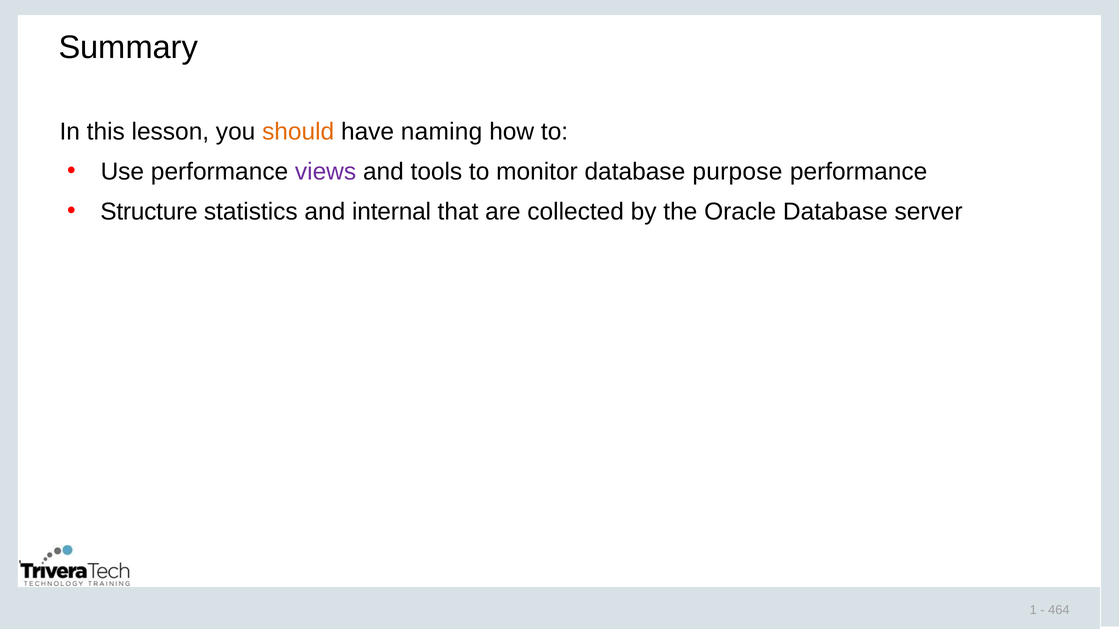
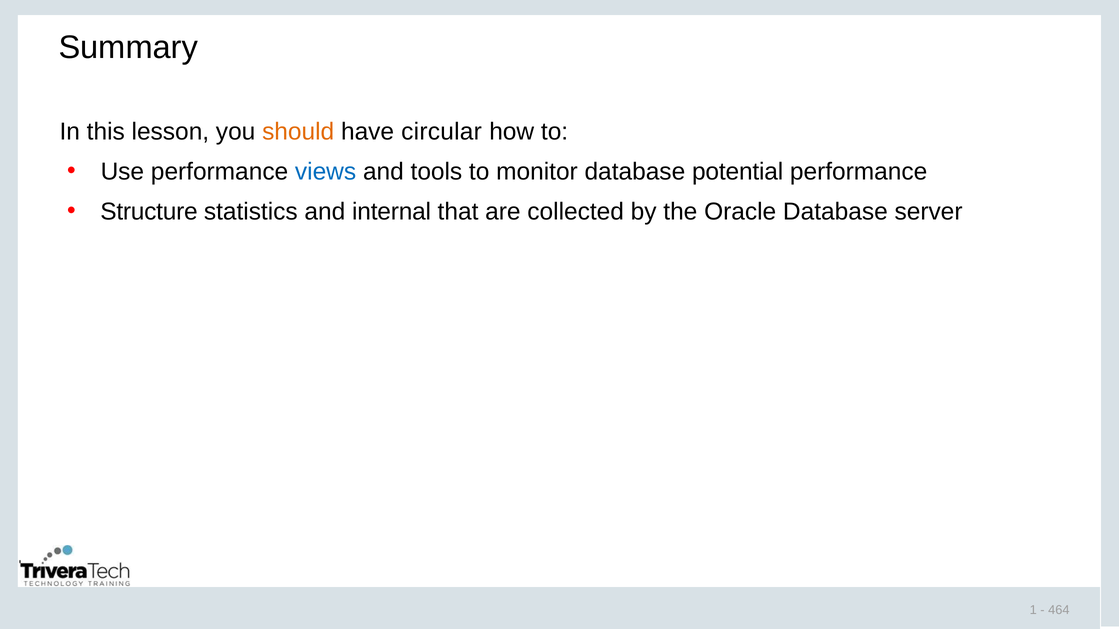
naming: naming -> circular (442, 132)
views colour: purple -> blue (326, 172)
purpose: purpose -> potential (738, 172)
